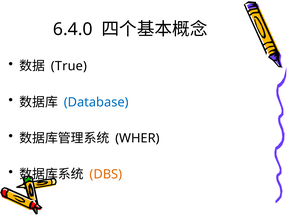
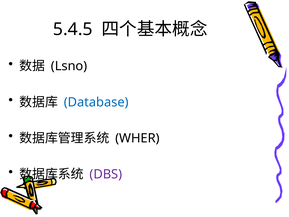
6.4.0: 6.4.0 -> 5.4.5 (73, 29)
True: True -> Lsno (69, 66)
DBS colour: orange -> purple (106, 174)
